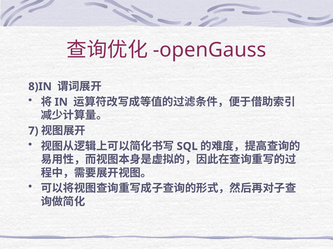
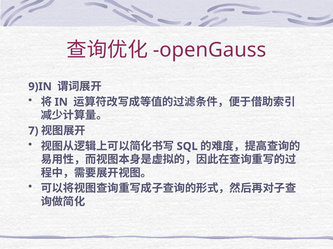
8)IN: 8)IN -> 9)IN (40, 87)
